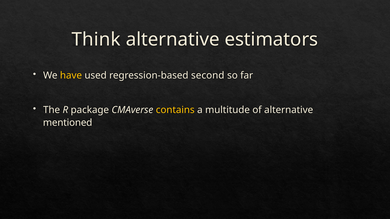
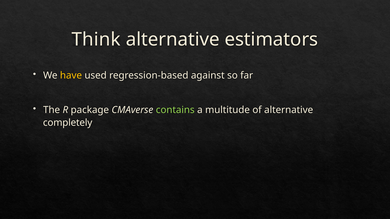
second: second -> against (208, 76)
contains colour: yellow -> light green (175, 110)
mentioned: mentioned -> completely (68, 123)
